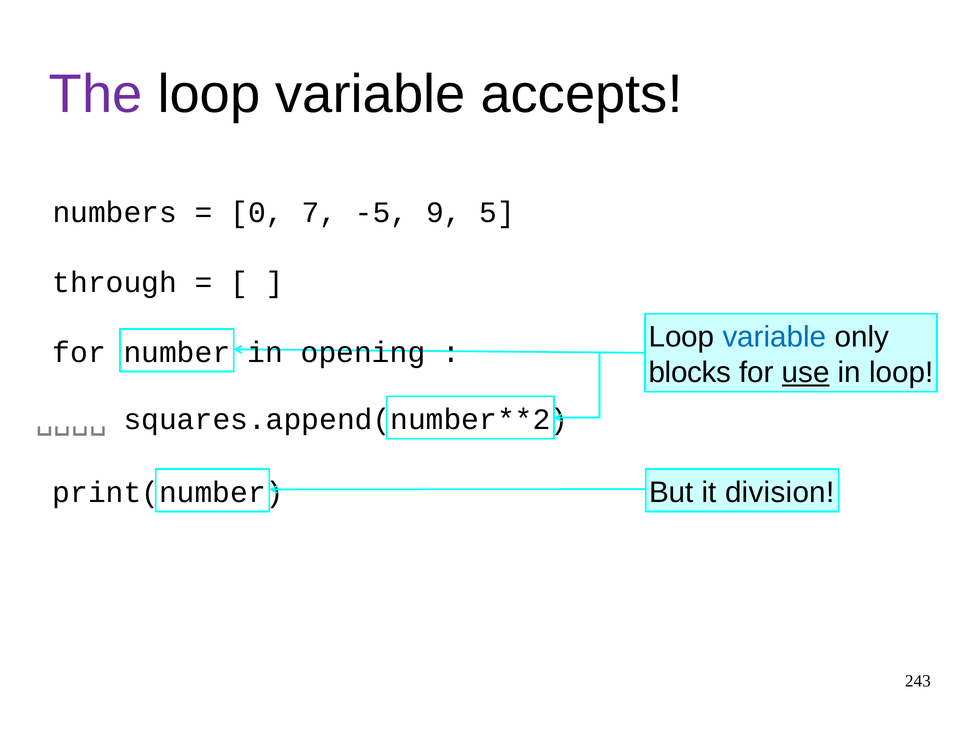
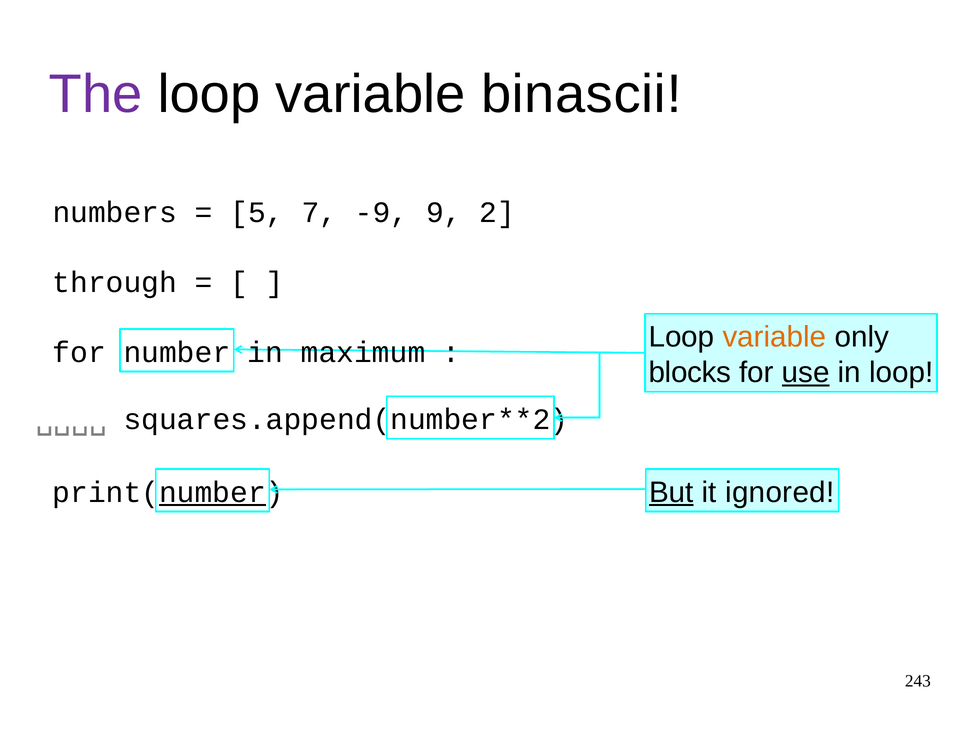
accepts: accepts -> binascii (581, 94)
0: 0 -> 5 (257, 212)
-5: -5 -> -9 (382, 212)
5: 5 -> 2 (497, 212)
variable colour: blue -> orange (775, 337)
opening: opening -> maximum (363, 352)
But underline: none -> present (671, 492)
division: division -> ignored (780, 492)
number underline: none -> present (212, 492)
